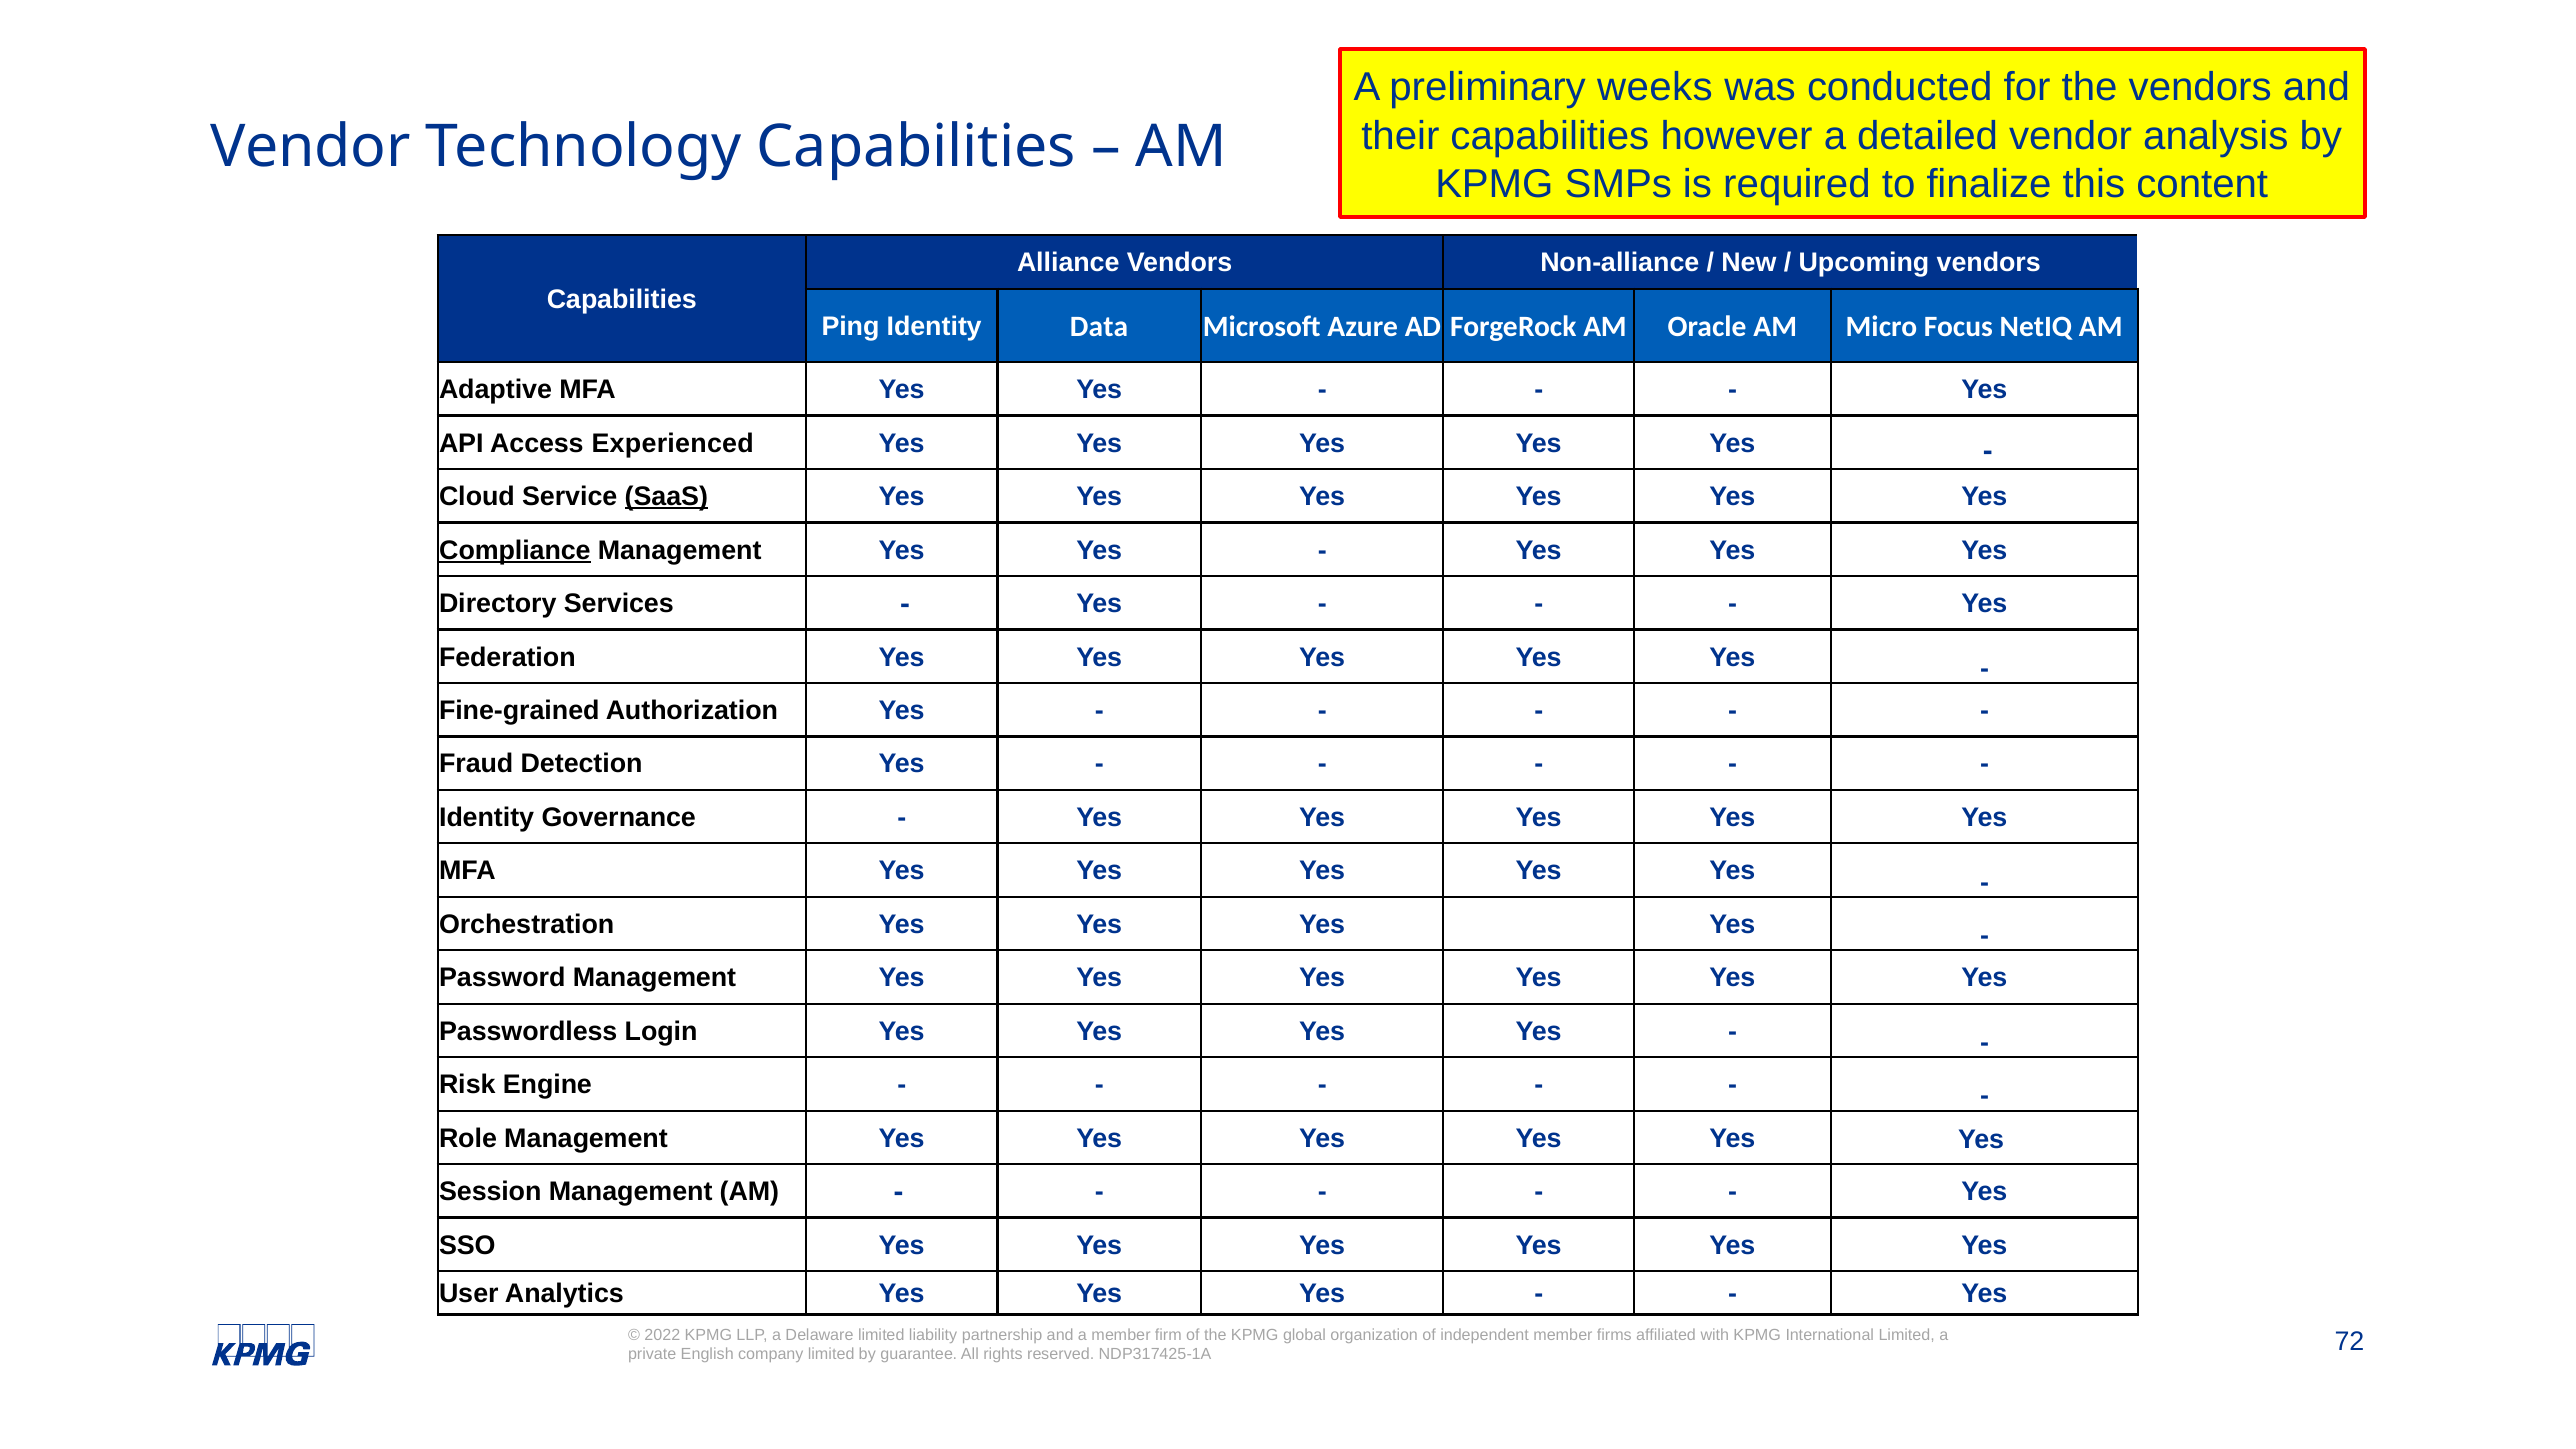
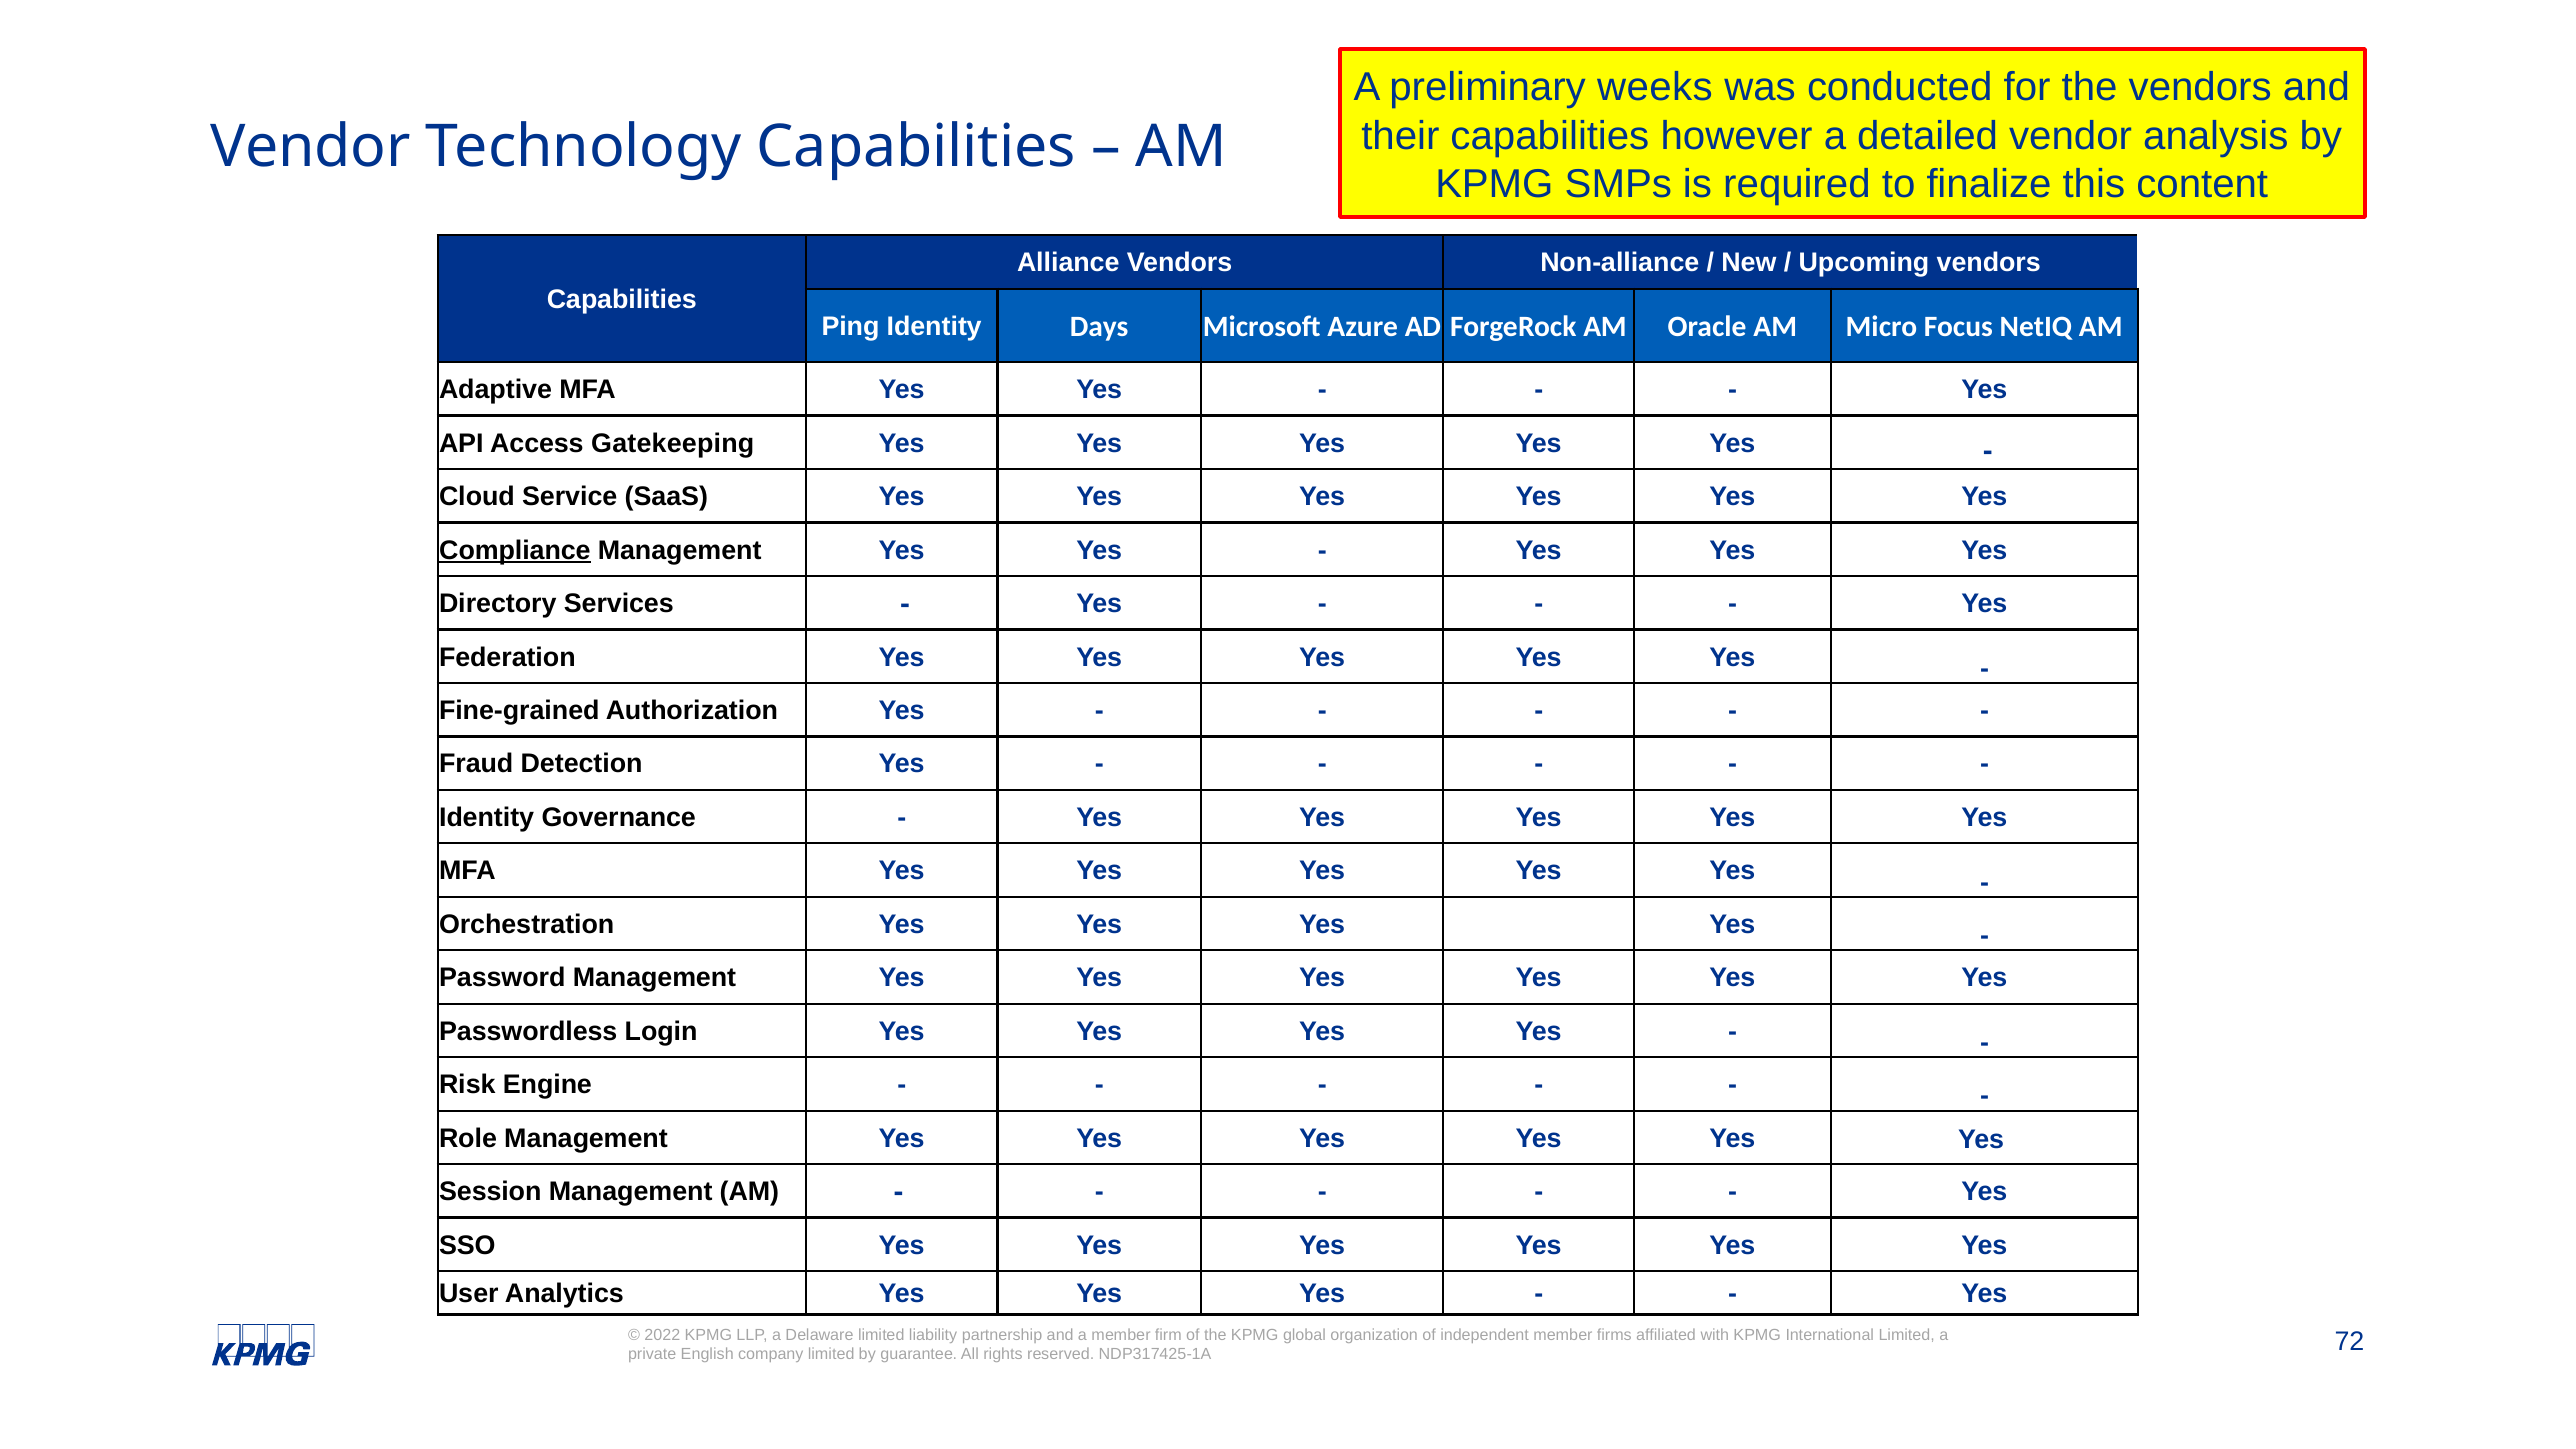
Data: Data -> Days (1099, 326)
Experienced: Experienced -> Gatekeeping (673, 443)
SaaS underline: present -> none (666, 497)
